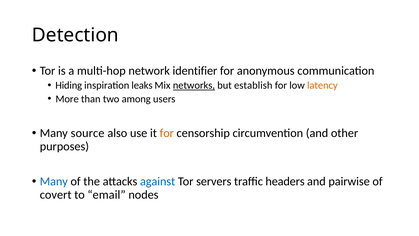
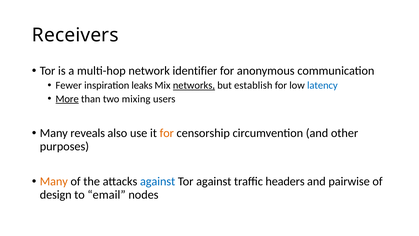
Detection: Detection -> Receivers (75, 35)
Hiding: Hiding -> Fewer (69, 85)
latency colour: orange -> blue (322, 85)
More underline: none -> present (67, 99)
among: among -> mixing (136, 99)
source: source -> reveals (88, 133)
Many colour: blue -> orange (54, 181)
Tor servers: servers -> against (214, 181)
covert: covert -> design (56, 194)
